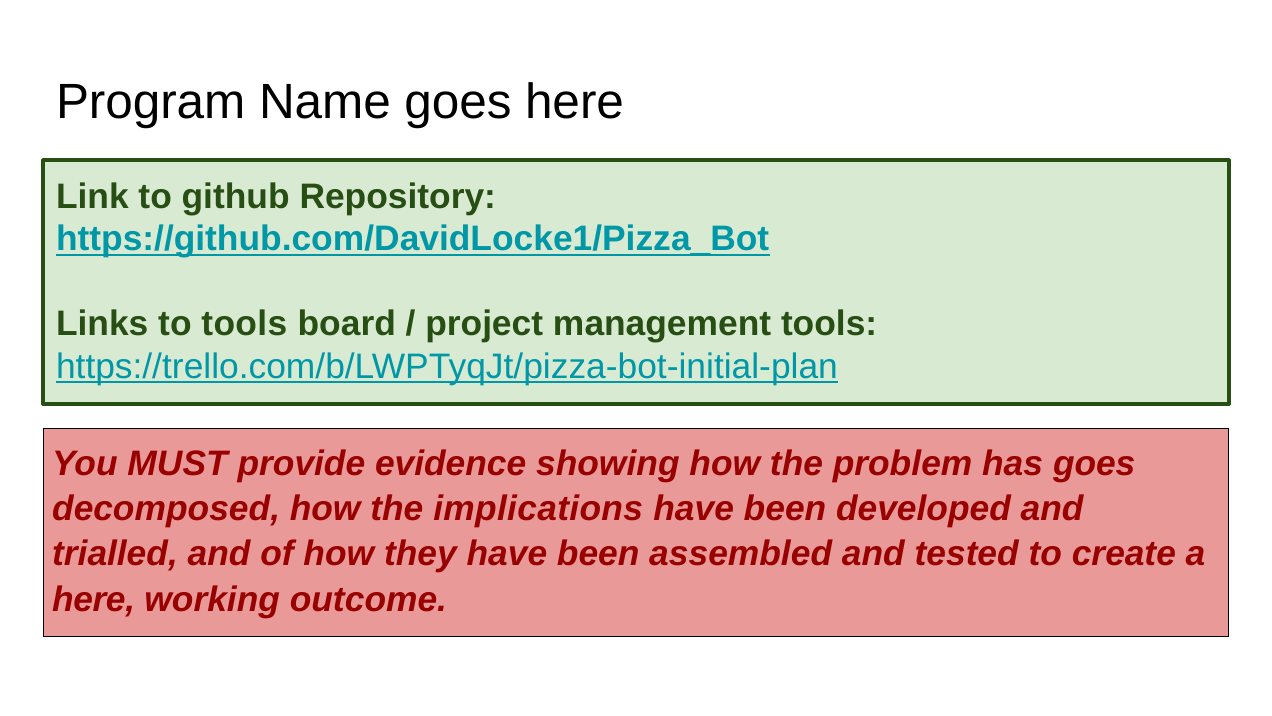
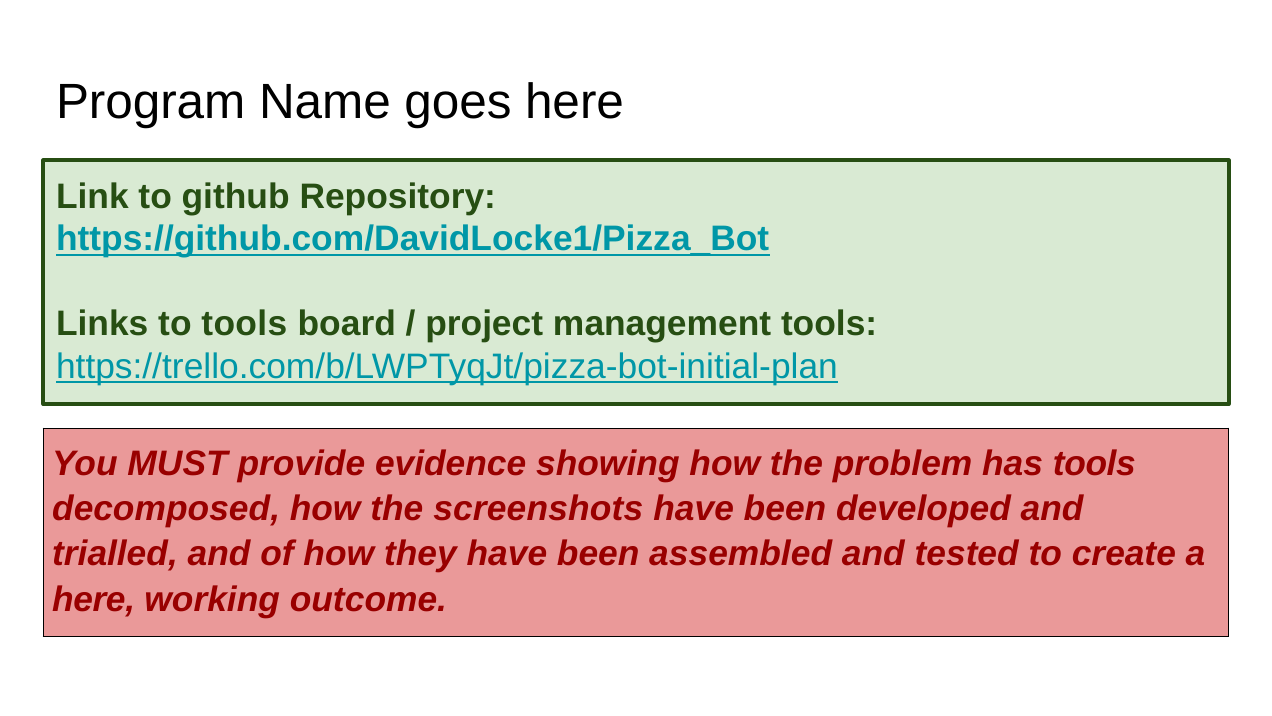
has goes: goes -> tools (1094, 463)
implications: implications -> screenshots (538, 509)
